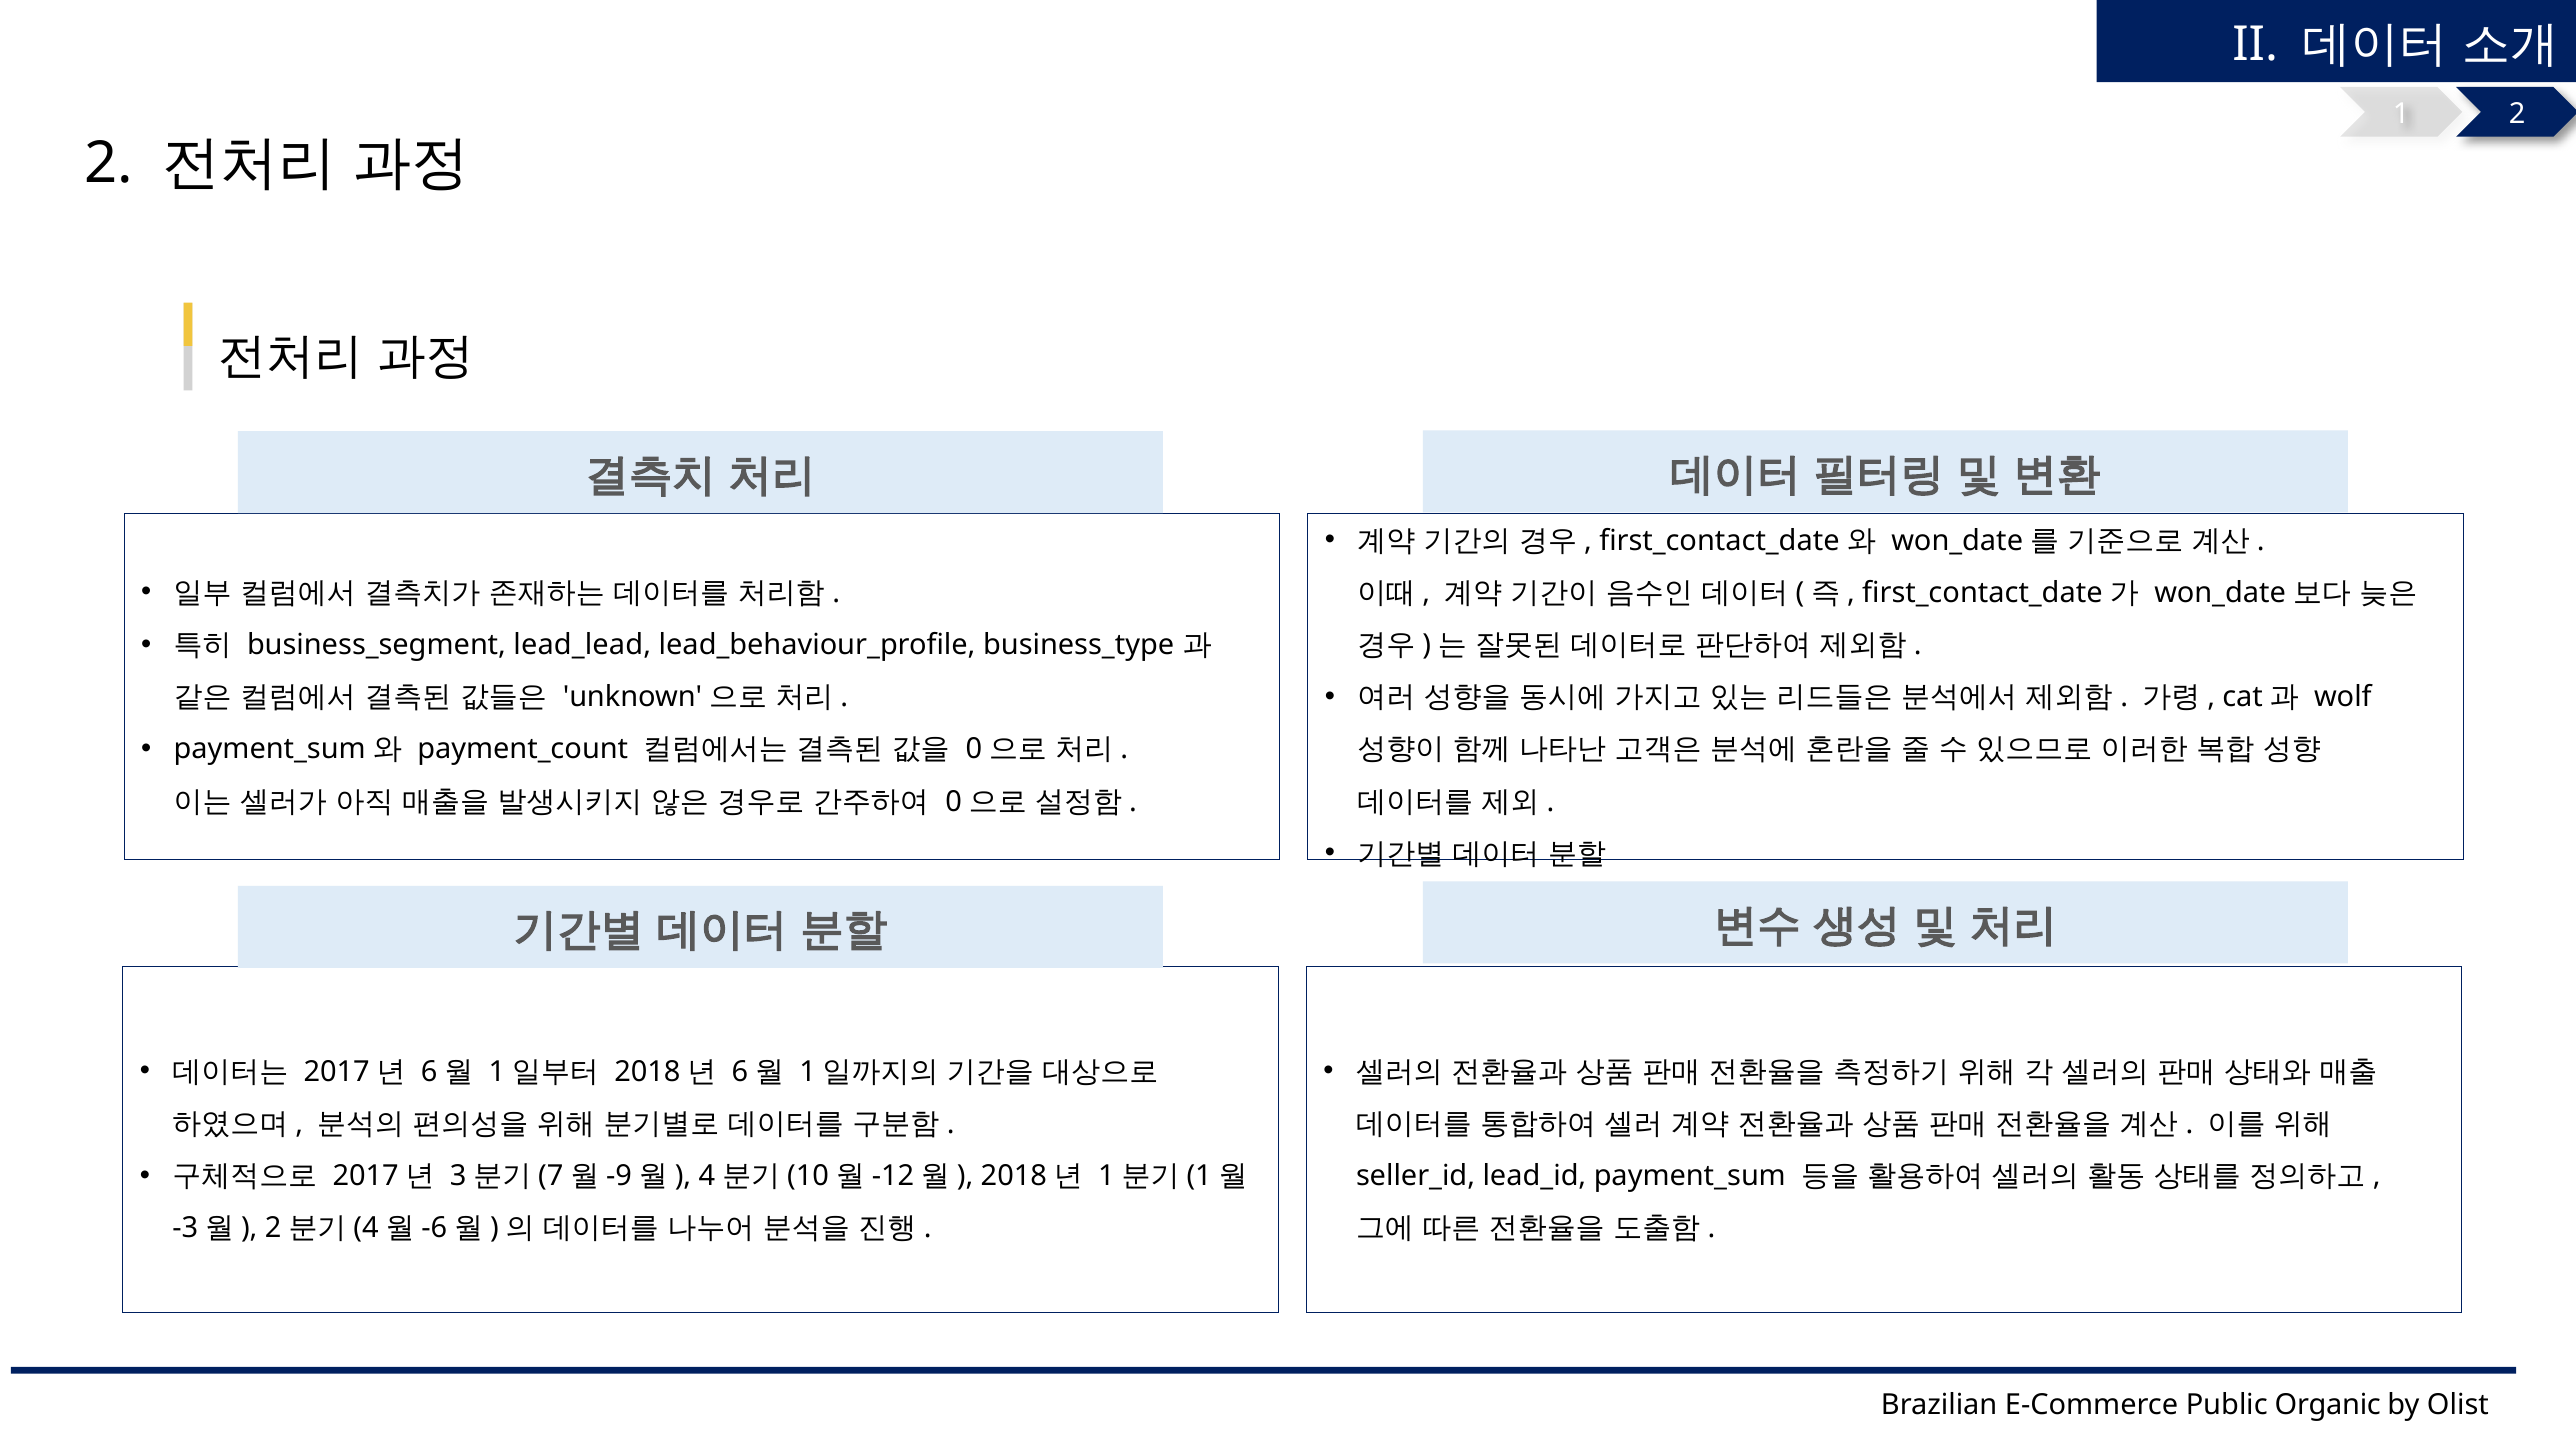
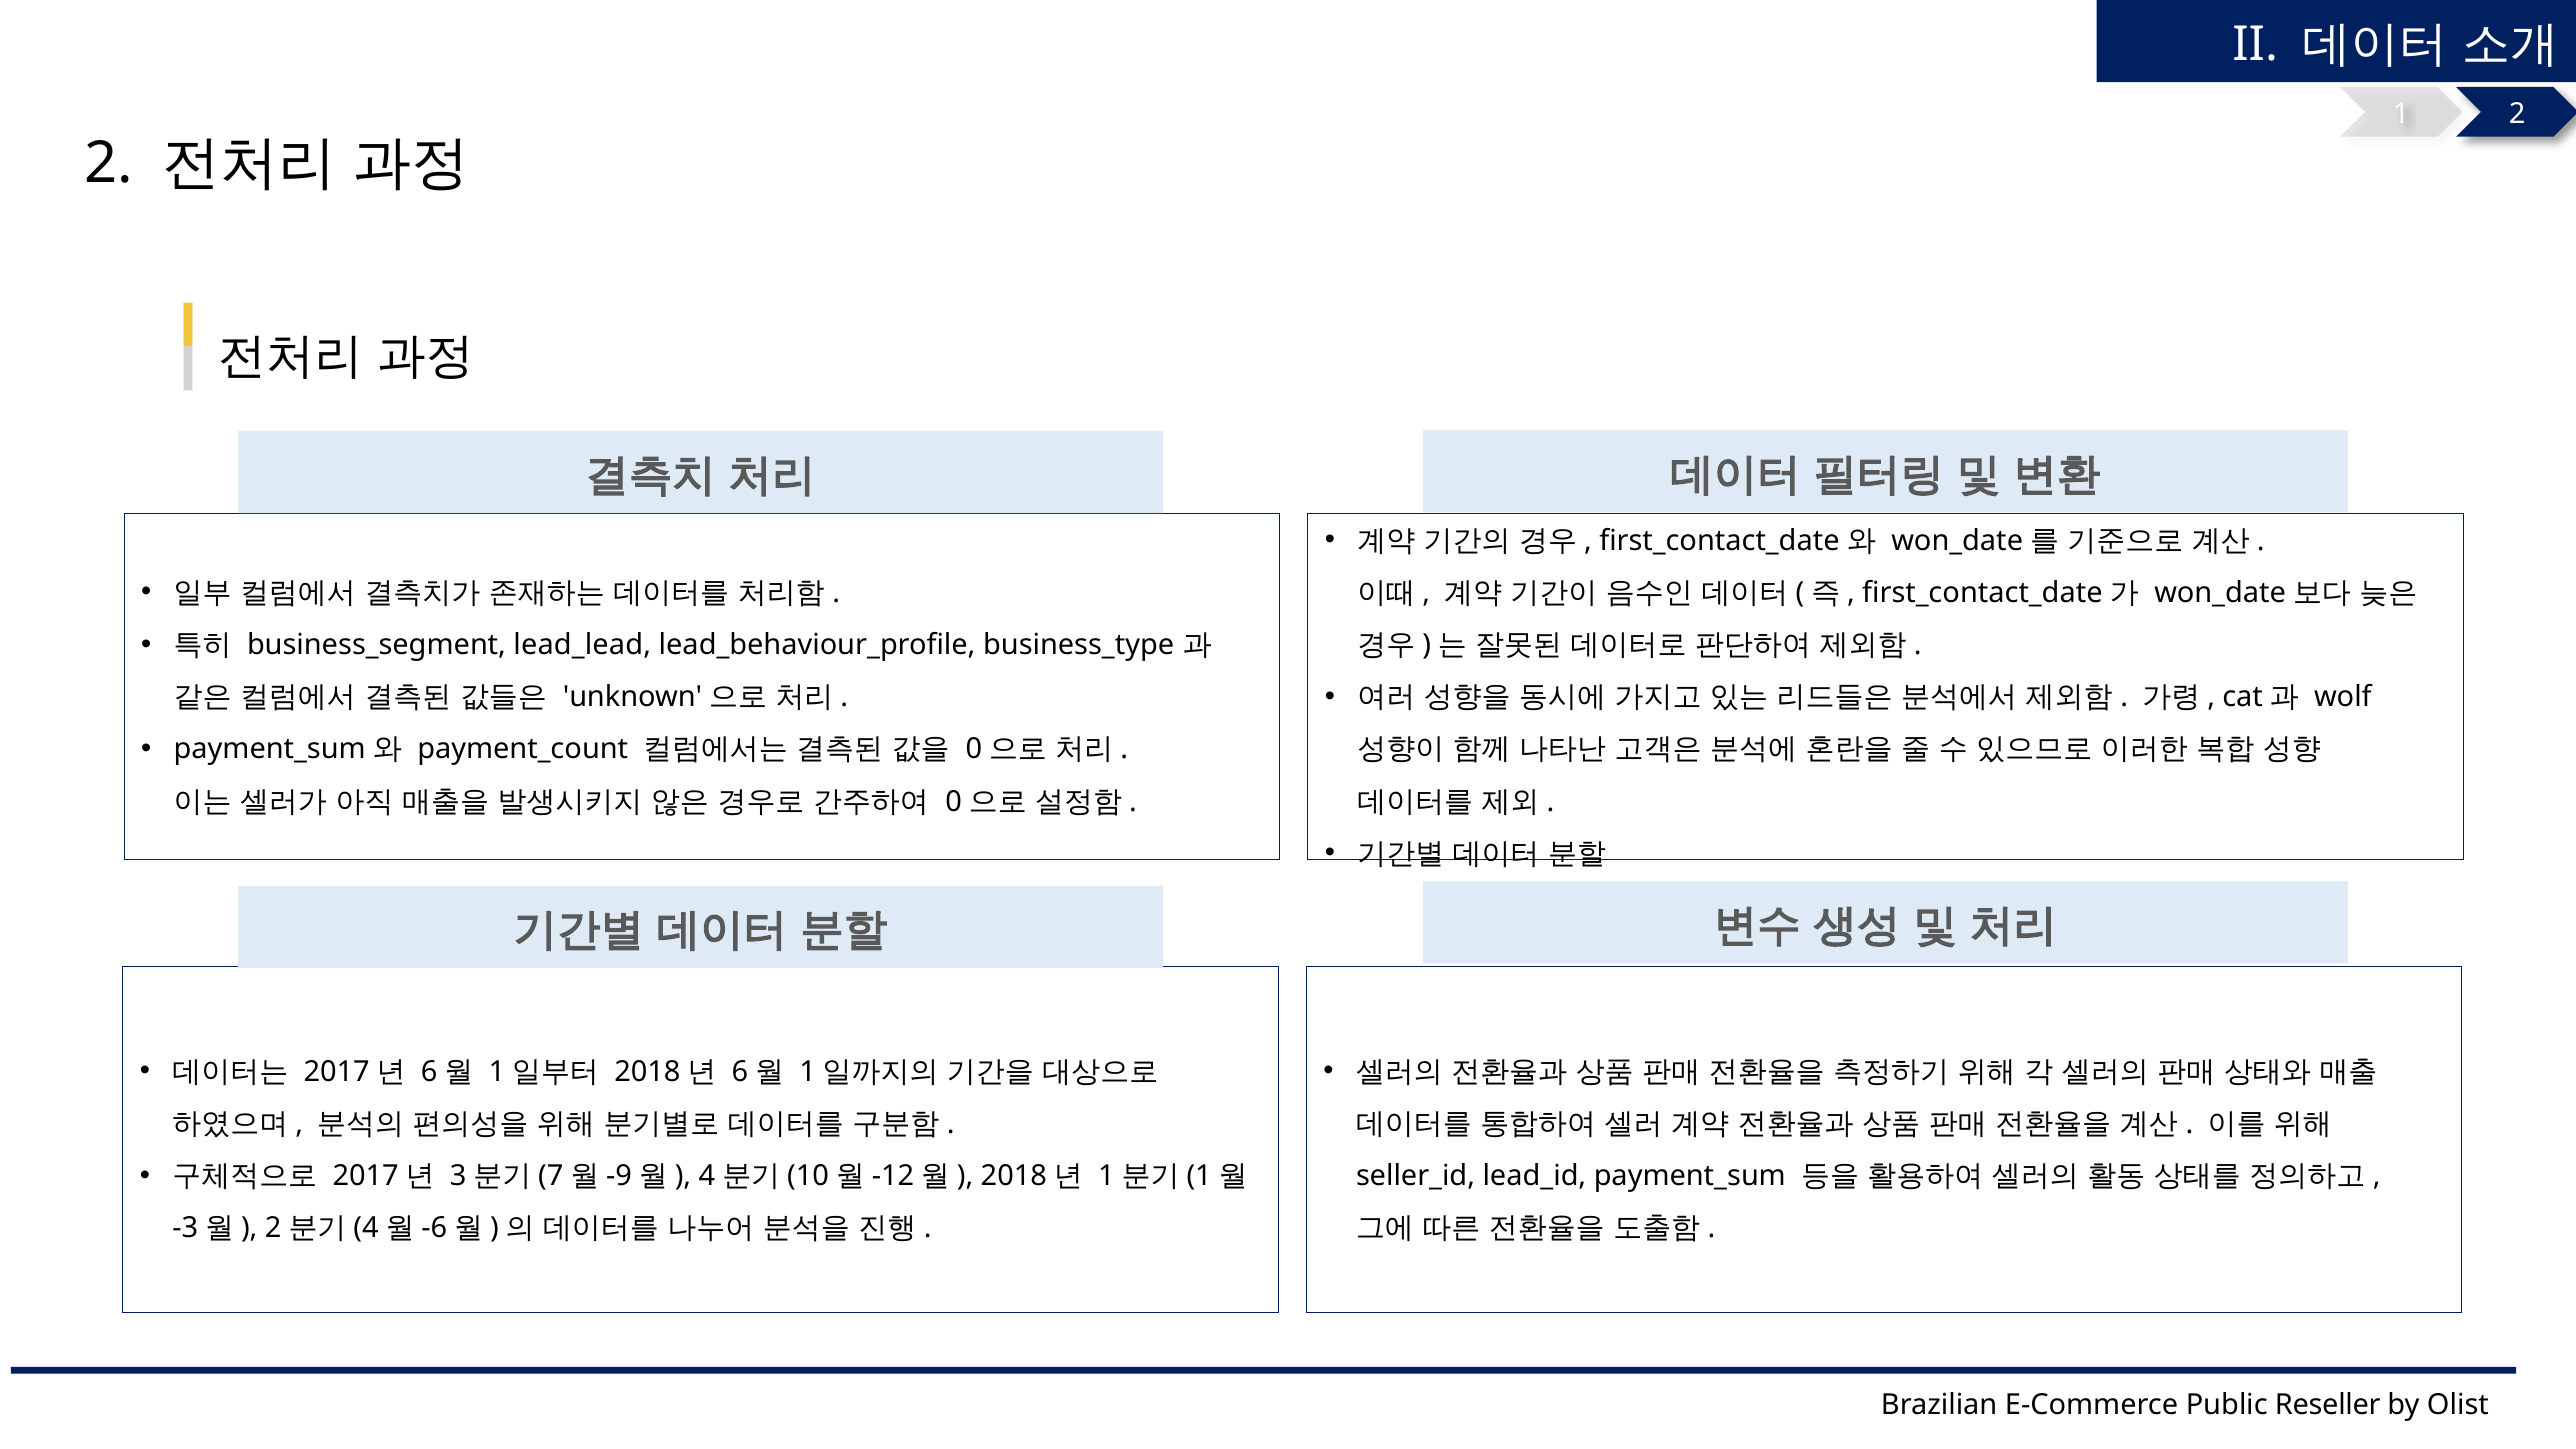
Organic: Organic -> Reseller (2328, 1405)
